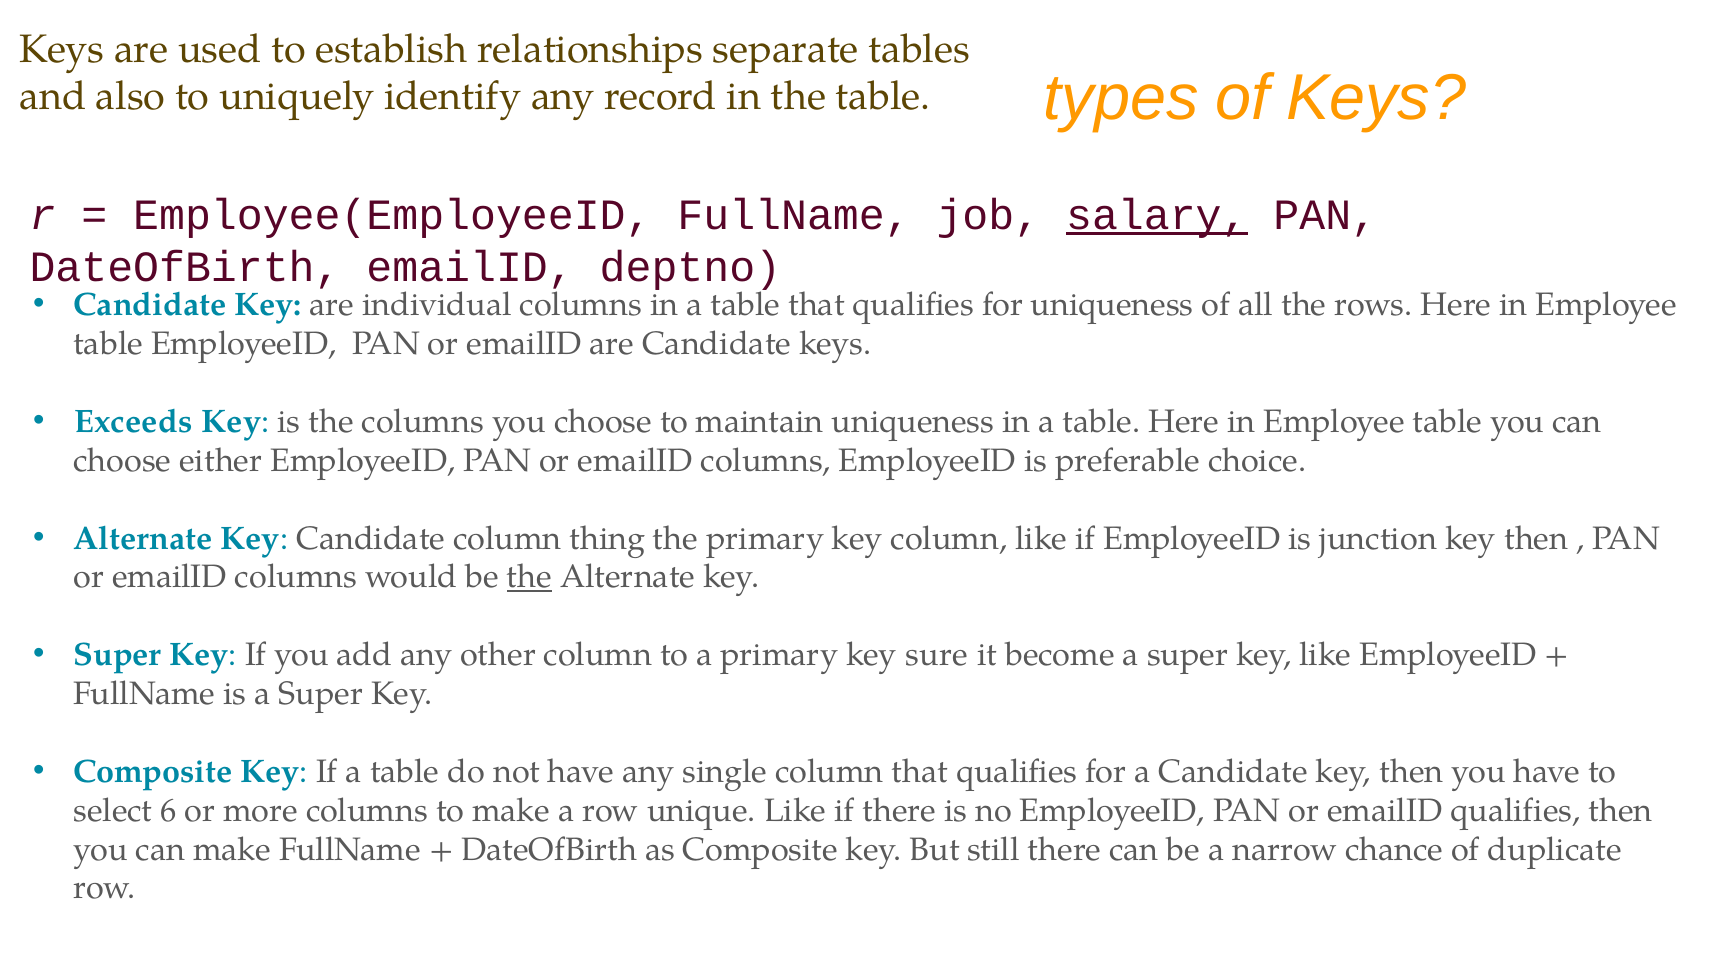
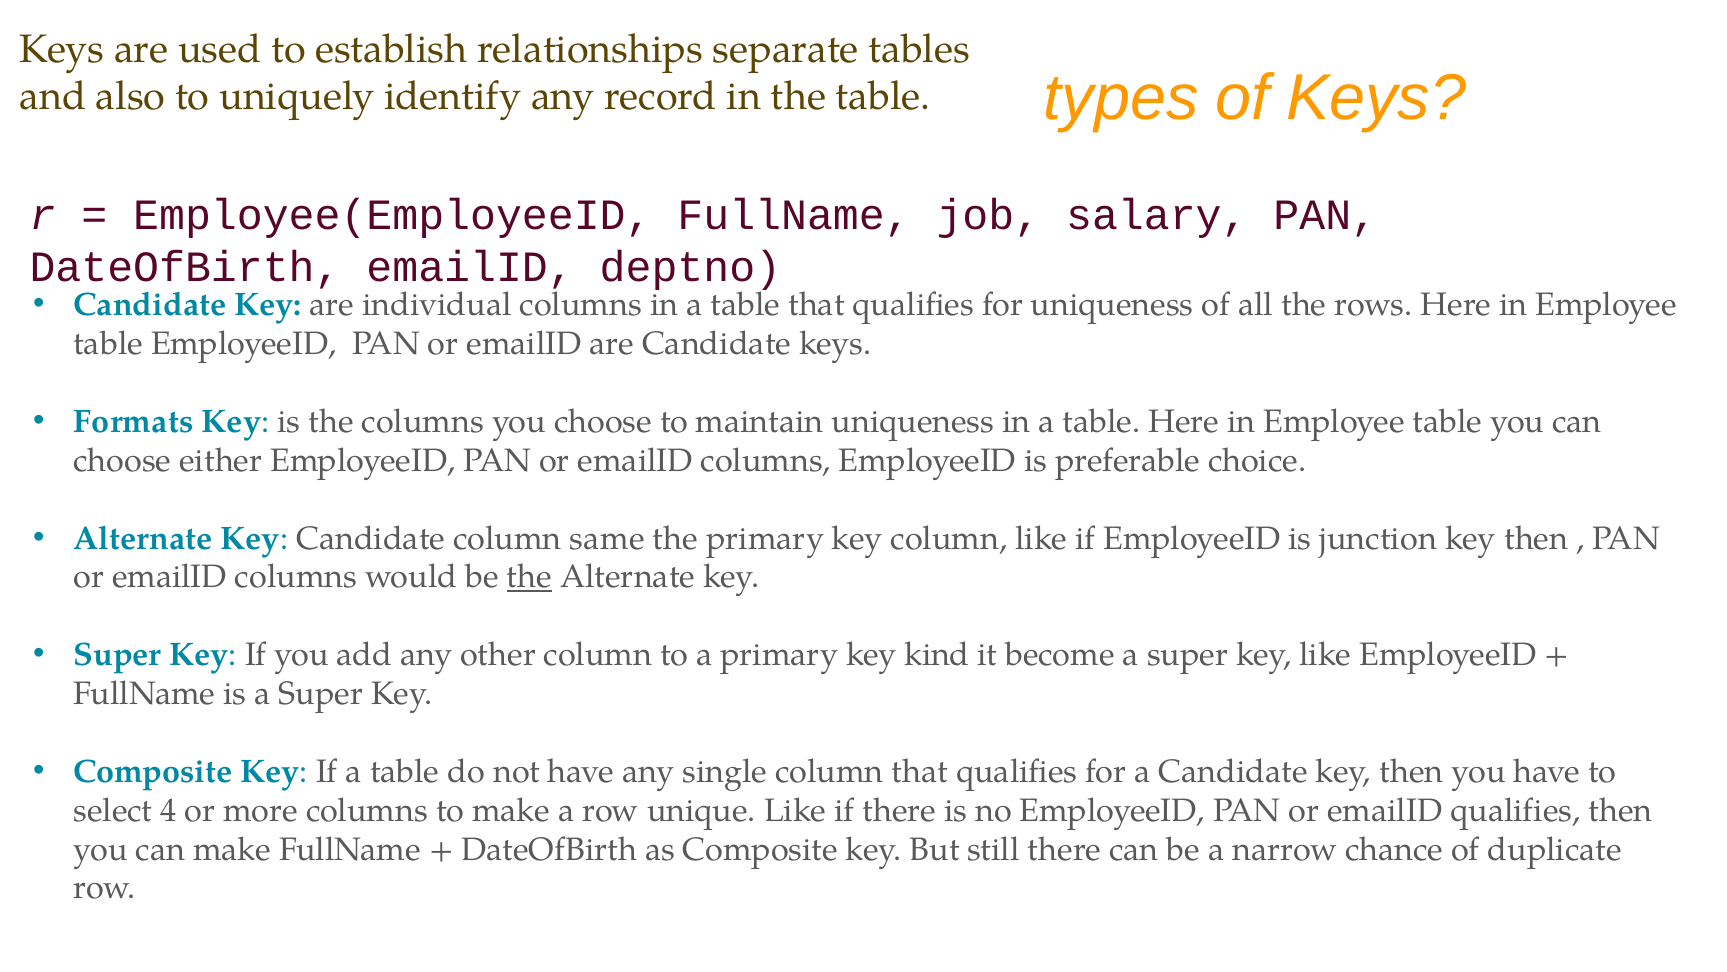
salary underline: present -> none (1157, 215)
Exceeds: Exceeds -> Formats (134, 421)
thing: thing -> same (607, 538)
sure: sure -> kind (937, 655)
6: 6 -> 4 (169, 810)
